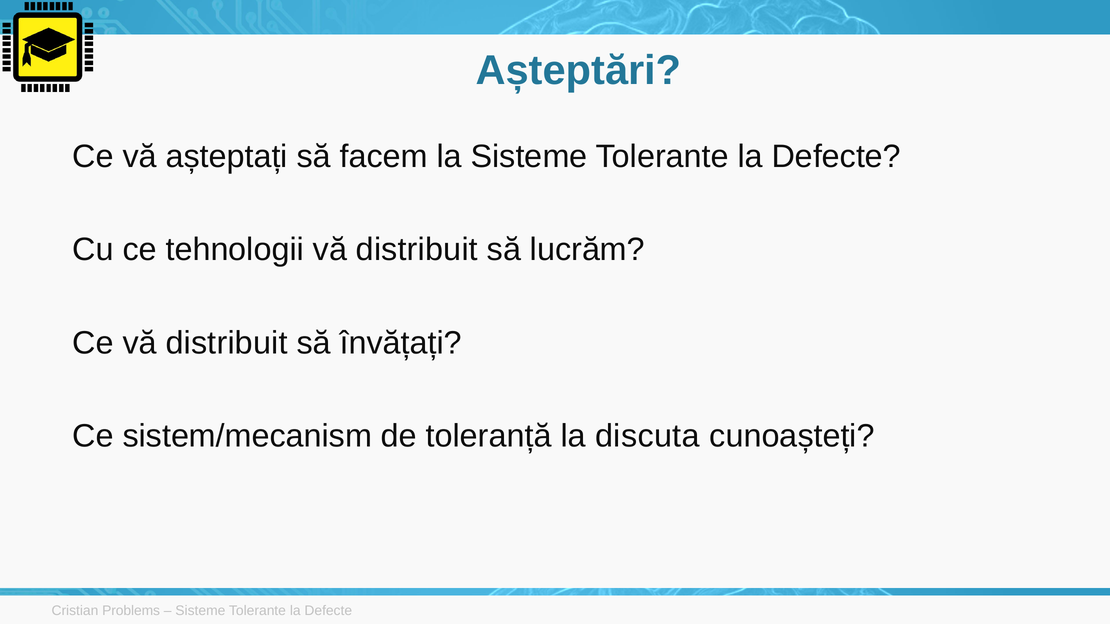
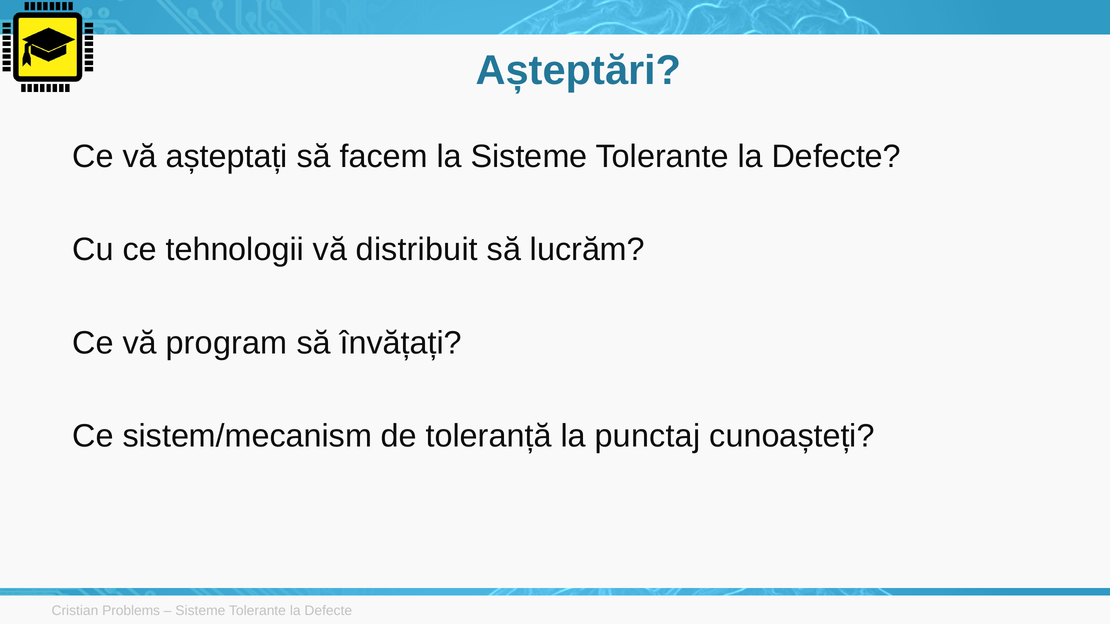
distribuit: distribuit -> program (227, 343)
discuta: discuta -> punctaj (647, 436)
